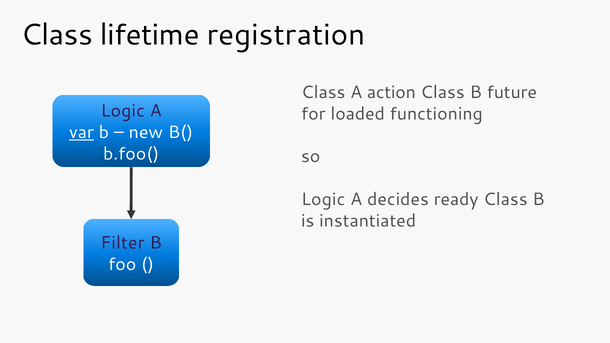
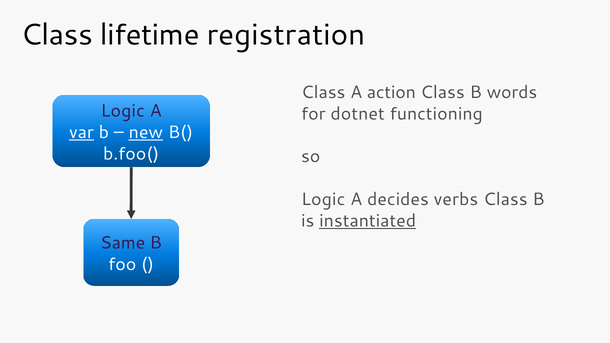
future: future -> words (512, 93)
loaded: loaded -> dotnet (358, 114)
new underline: none -> present (146, 132)
ready: ready -> verbs (456, 199)
instantiated underline: none -> present (368, 221)
Filter: Filter -> Same (123, 243)
